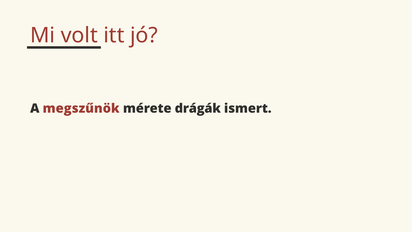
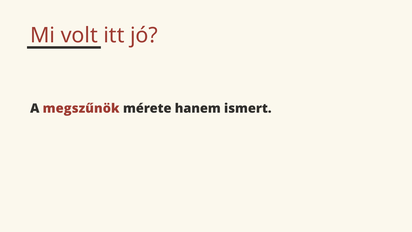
drágák: drágák -> hanem (198, 108)
